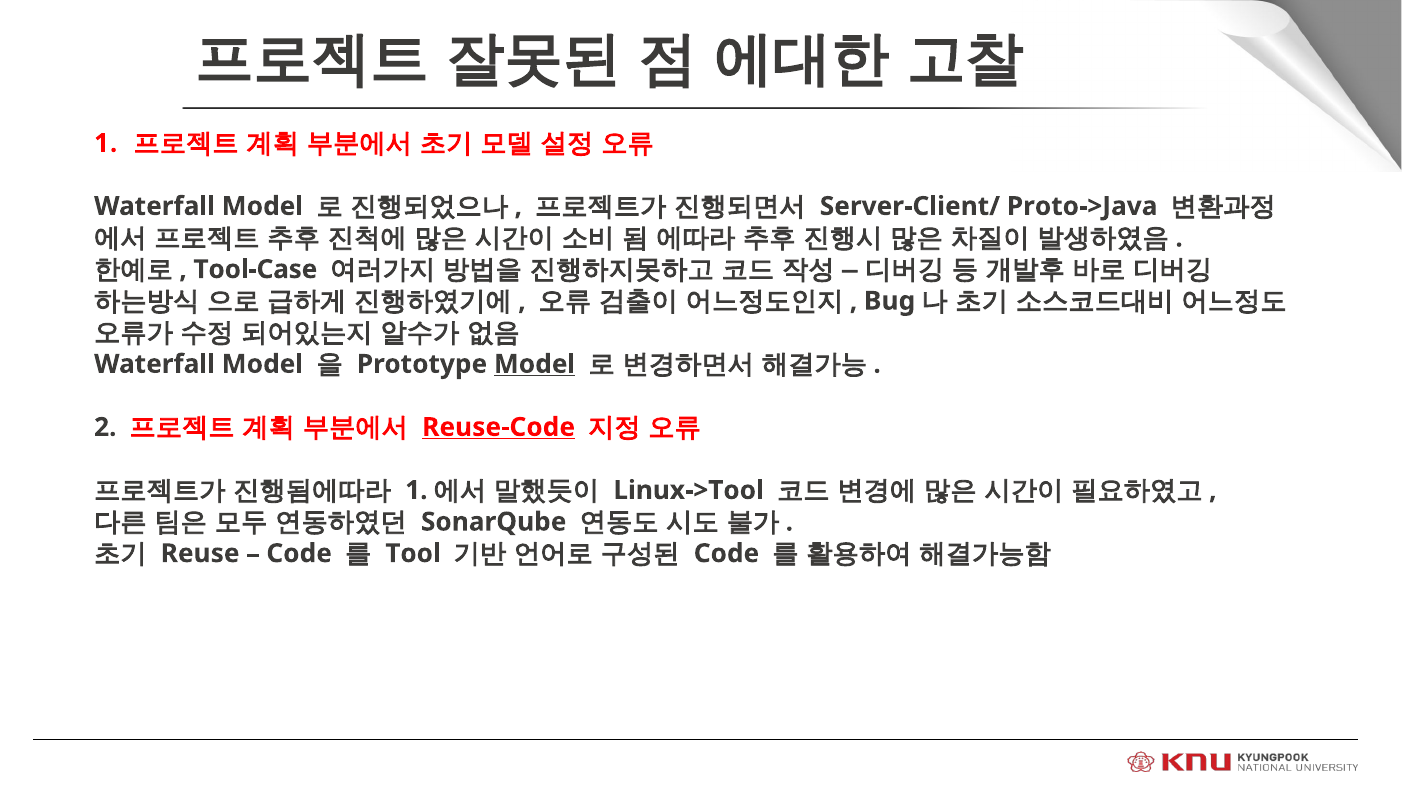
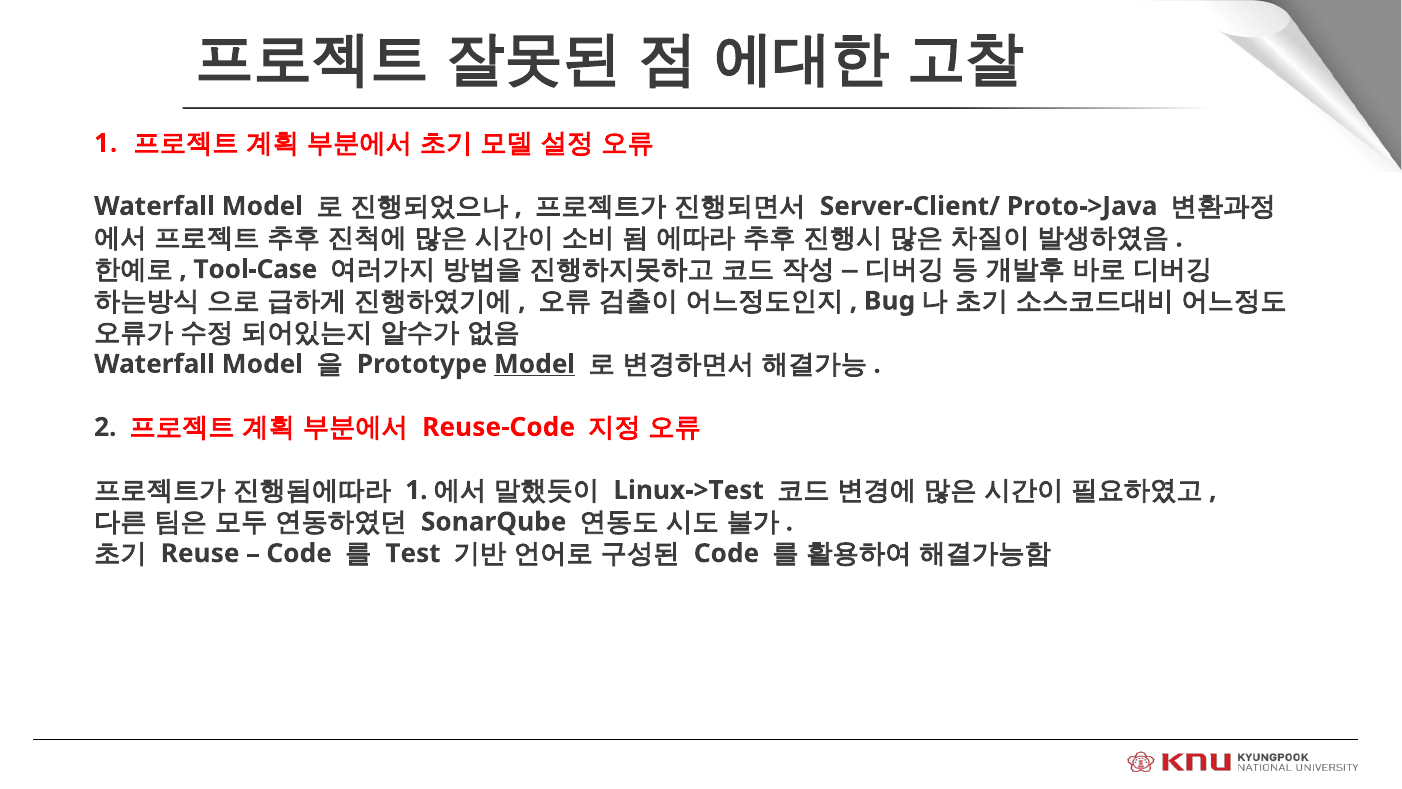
Reuse-Code underline: present -> none (499, 427)
Linux->Tool: Linux->Tool -> Linux->Test (689, 490)
Tool: Tool -> Test (413, 553)
